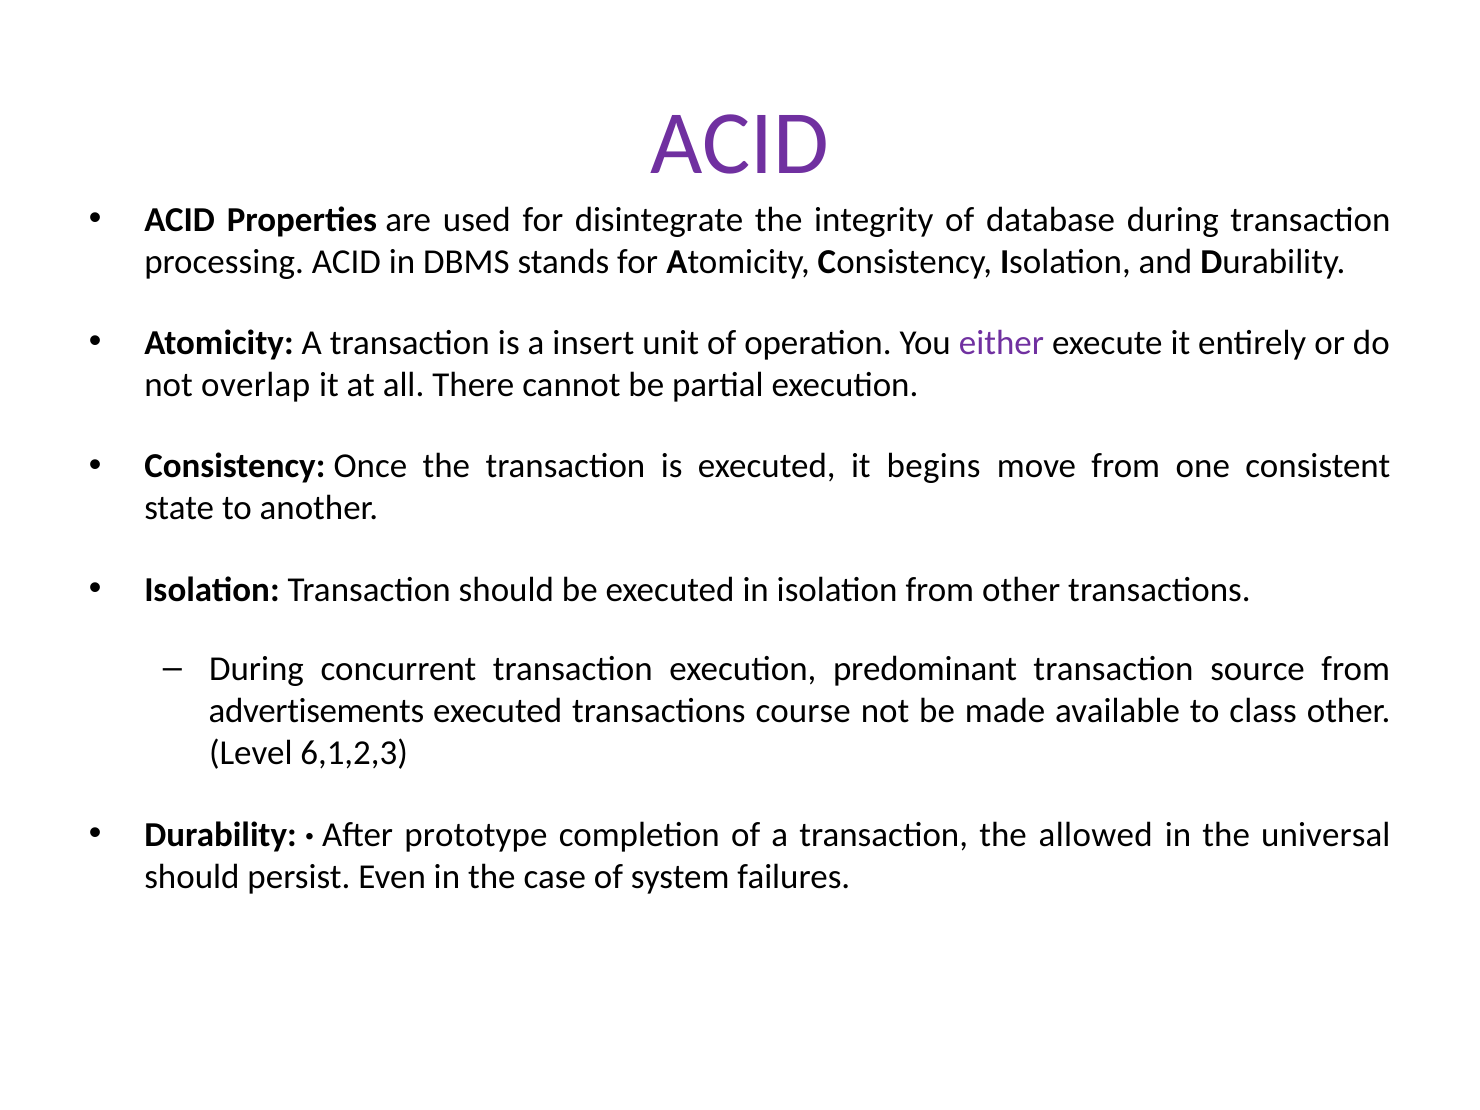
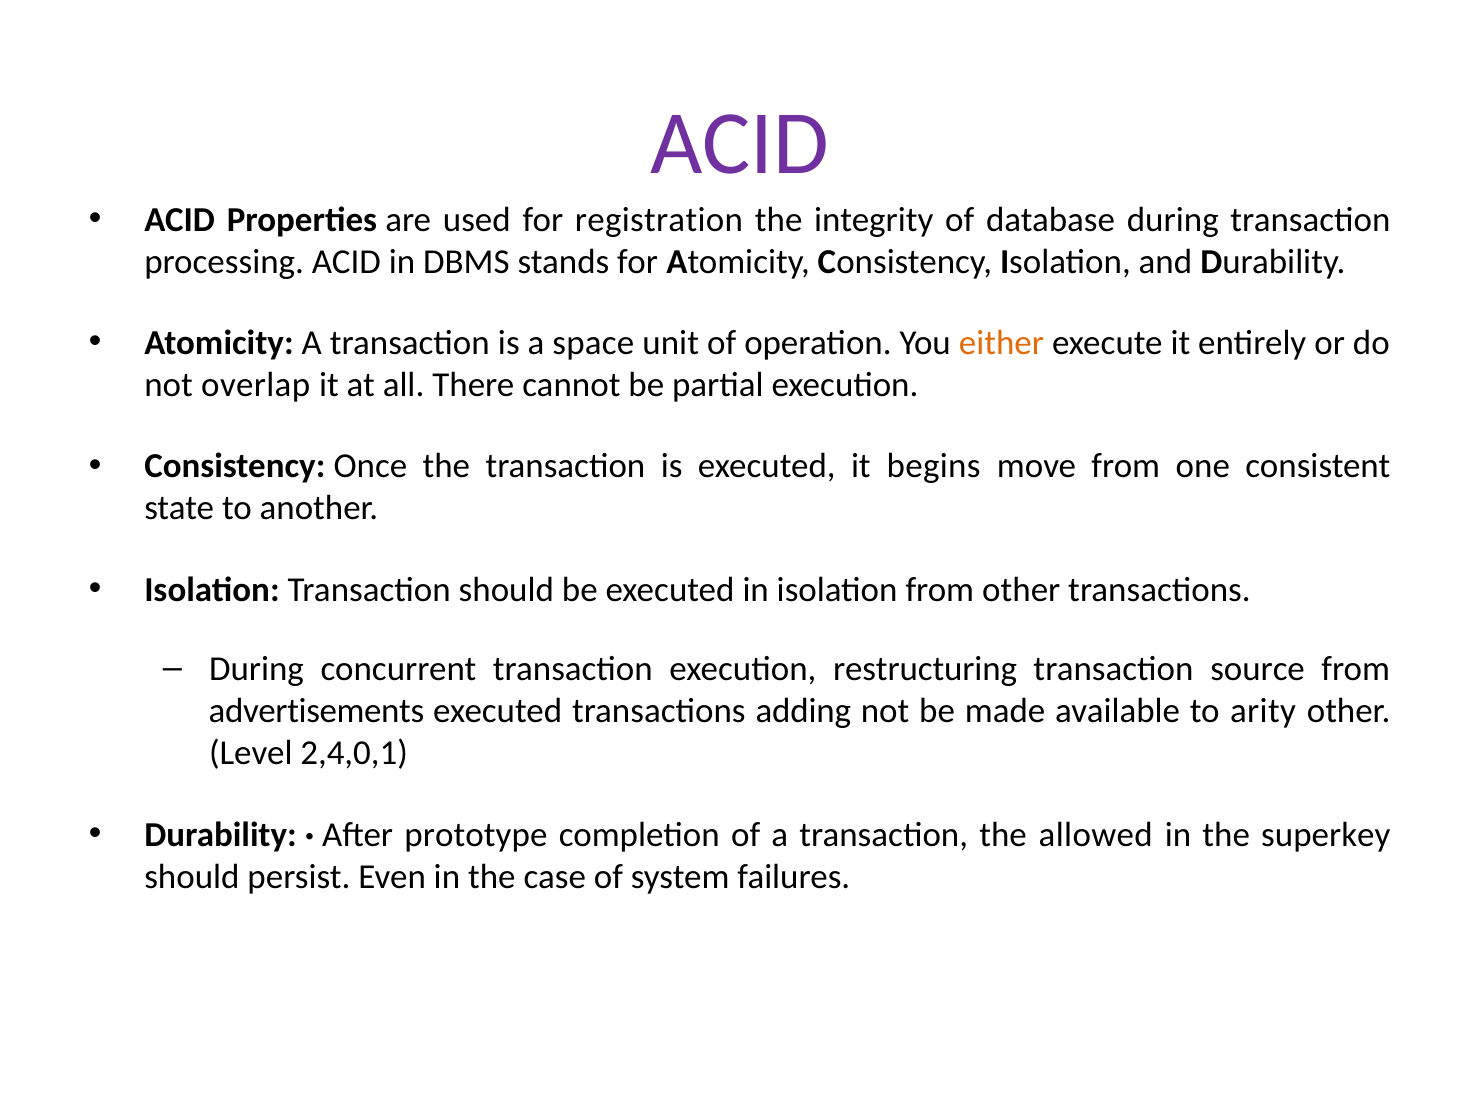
disintegrate: disintegrate -> registration (659, 220)
insert: insert -> space (593, 343)
either colour: purple -> orange (1001, 343)
predominant: predominant -> restructuring (925, 669)
course: course -> adding (803, 711)
class: class -> arity (1263, 711)
6,1,2,3: 6,1,2,3 -> 2,4,0,1 (354, 753)
universal: universal -> superkey (1326, 835)
